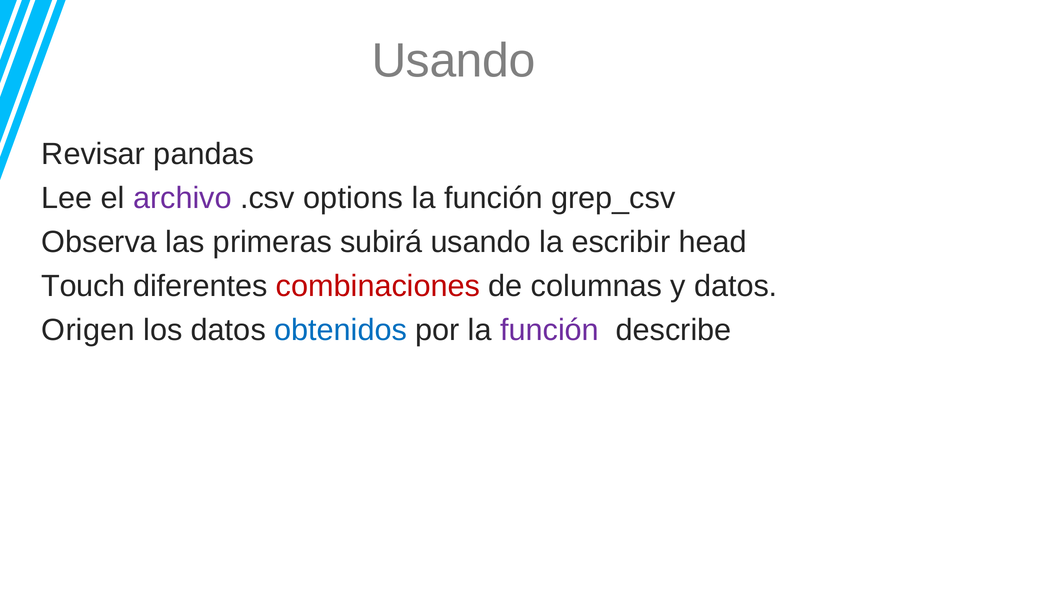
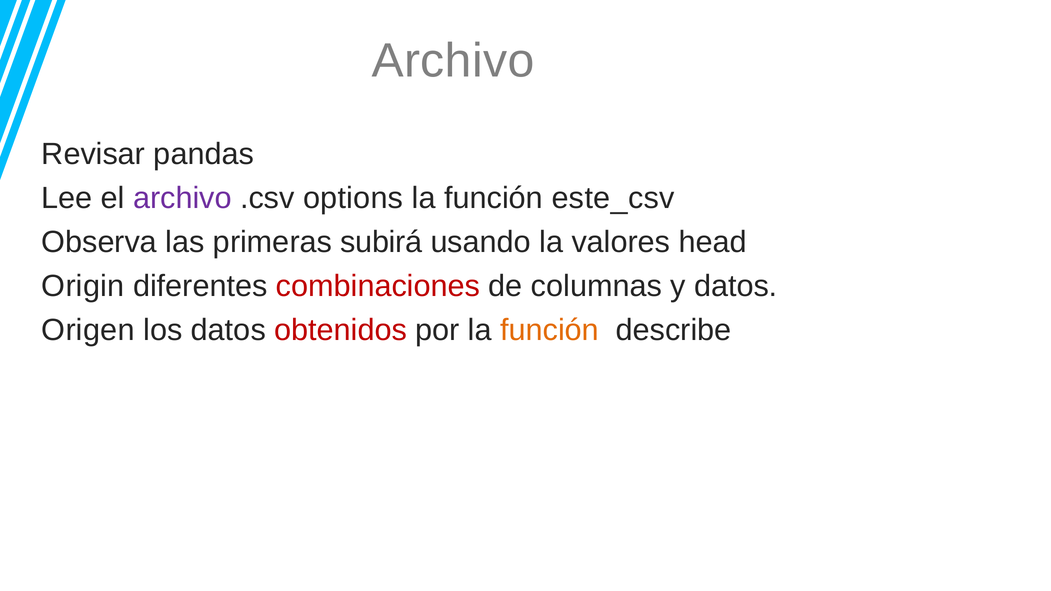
Usando: Usando -> Archivo (453, 61)
grep_csv: grep_csv -> este_csv (613, 198)
escribir: escribir -> valores (621, 242)
Touch: Touch -> Origin (83, 286)
obtenidos colour: blue -> red (341, 330)
función colour: purple -> orange (550, 330)
